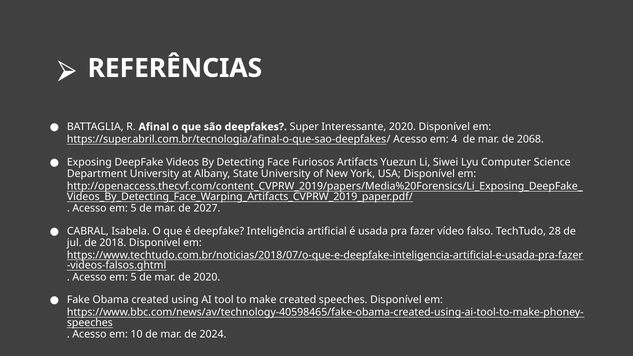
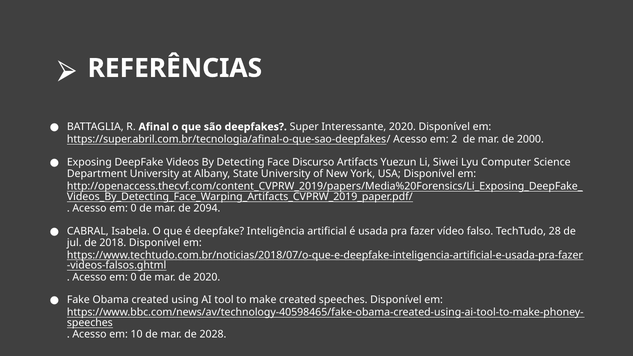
4: 4 -> 2 (454, 139)
2068: 2068 -> 2000 (530, 139)
Furiosos: Furiosos -> Discurso (313, 162)
5: 5 -> 0 (134, 208)
2027: 2027 -> 2094 (207, 208)
5: 5 -> 0 (134, 277)
2024: 2024 -> 2028 (213, 334)
